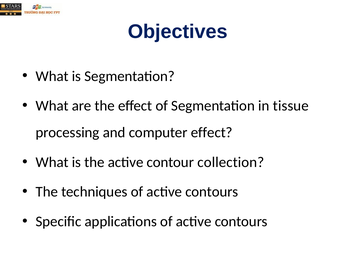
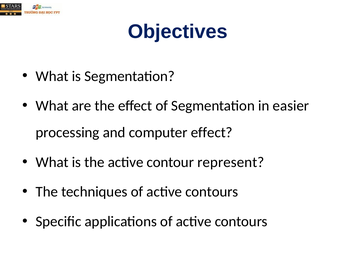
tissue: tissue -> easier (291, 106)
collection: collection -> represent (231, 162)
